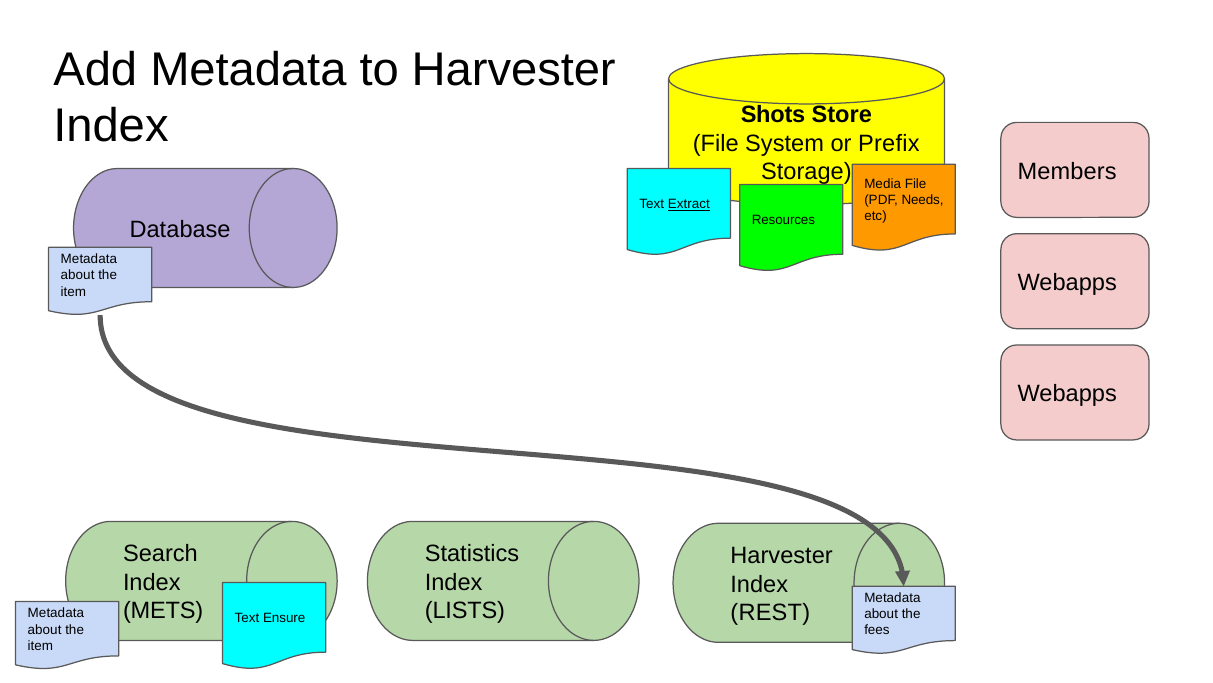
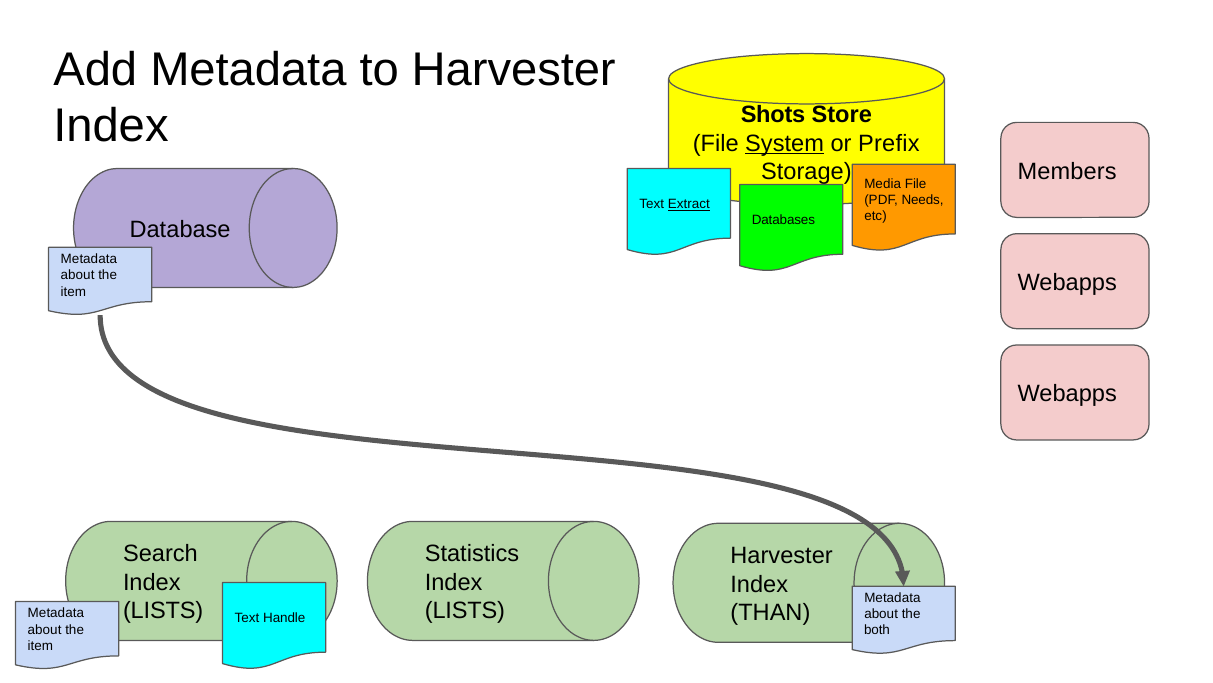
System underline: none -> present (785, 143)
Resources: Resources -> Databases (783, 220)
METS: METS -> LISTS (163, 610)
REST: REST -> THAN (770, 612)
Ensure: Ensure -> Handle (284, 618)
fees: fees -> both (877, 630)
